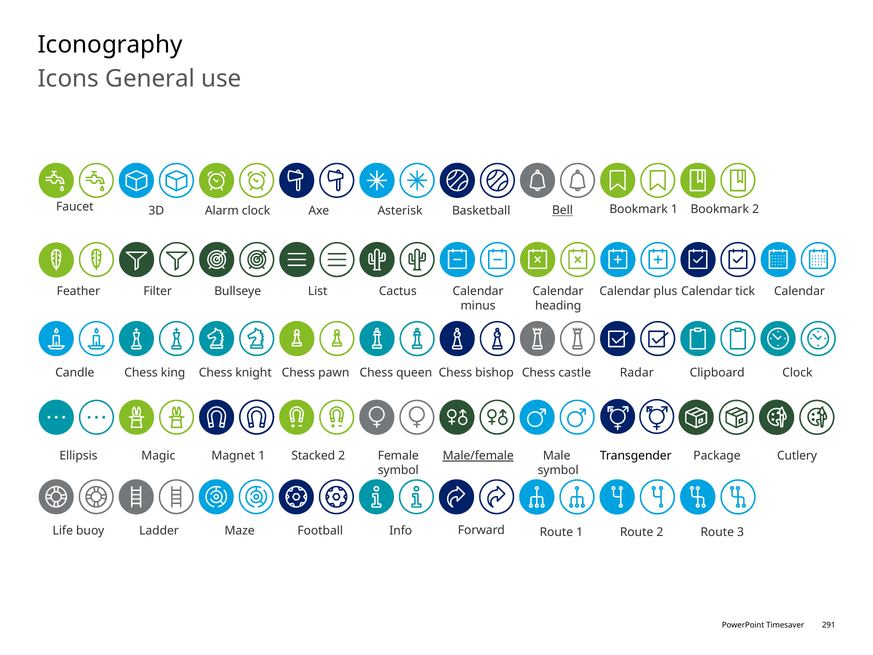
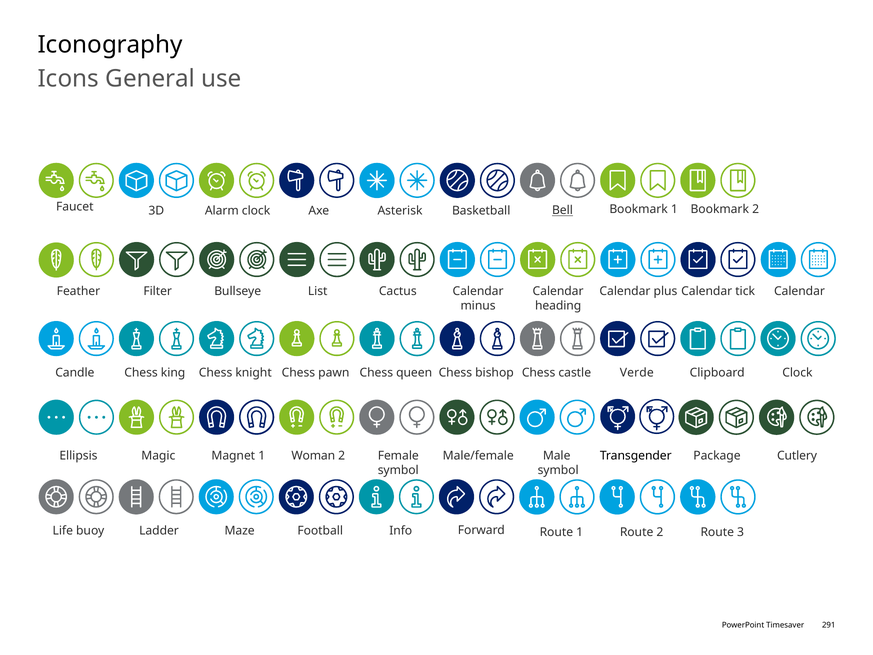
Radar: Radar -> Verde (637, 373)
Stacked: Stacked -> Woman (313, 456)
Male/female underline: present -> none (478, 456)
